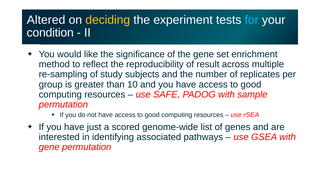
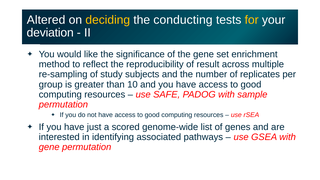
experiment: experiment -> conducting (183, 20)
for colour: light blue -> yellow (252, 20)
condition: condition -> deviation (50, 33)
